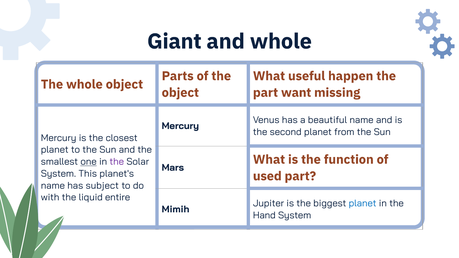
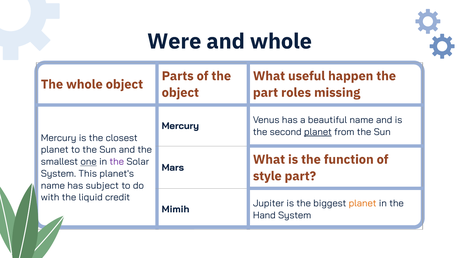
Giant: Giant -> Were (174, 41)
want: want -> roles (296, 93)
planet underline: none -> present (318, 132)
used: used -> style (267, 176)
entire: entire -> credit (118, 198)
planet colour: blue -> orange (363, 204)
